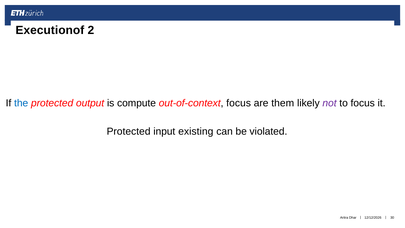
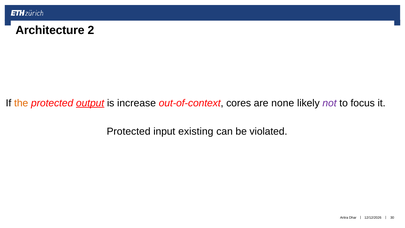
Executionof: Executionof -> Architecture (50, 30)
the colour: blue -> orange (21, 103)
output underline: none -> present (90, 103)
compute: compute -> increase (137, 103)
out-of-context focus: focus -> cores (239, 103)
them: them -> none (283, 103)
